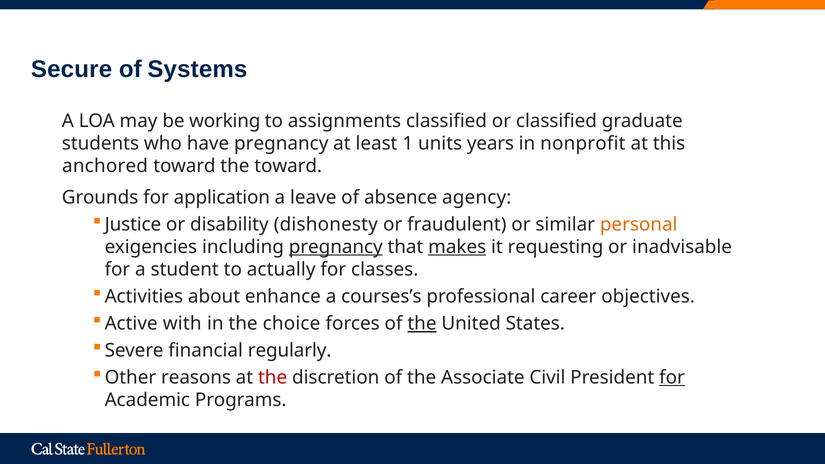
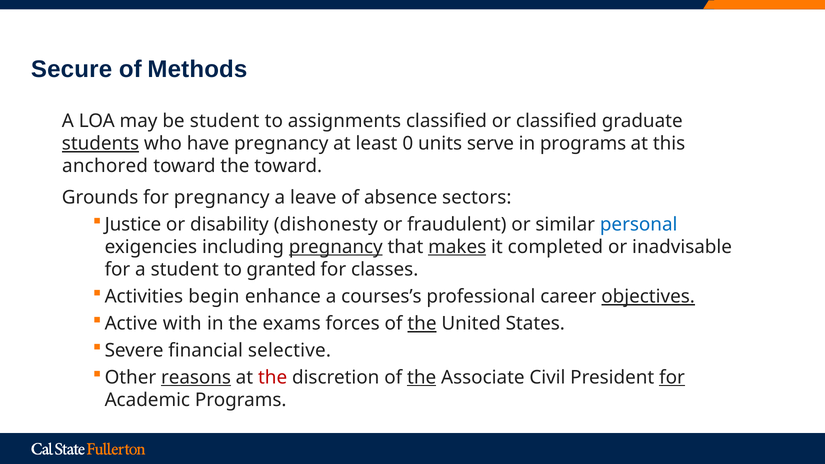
Systems: Systems -> Methods (197, 69)
be working: working -> student (225, 121)
students underline: none -> present (100, 144)
1: 1 -> 0 (408, 144)
years: years -> serve (491, 144)
in nonprofit: nonprofit -> programs (583, 144)
for application: application -> pregnancy (222, 197)
agency: agency -> sectors (477, 197)
personal colour: orange -> blue (639, 224)
requesting: requesting -> completed (555, 247)
actually: actually -> granted (281, 270)
about: about -> begin (214, 297)
objectives underline: none -> present (648, 297)
choice: choice -> exams (292, 324)
regularly: regularly -> selective (289, 351)
reasons underline: none -> present (196, 378)
the underline: none -> present (422, 378)
